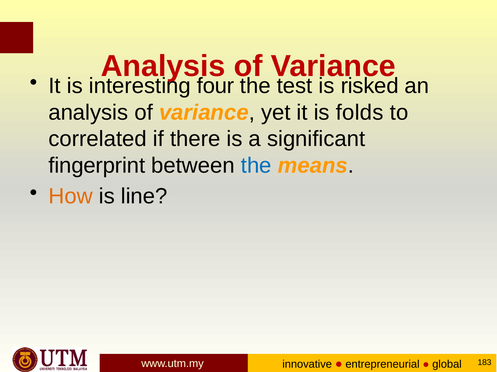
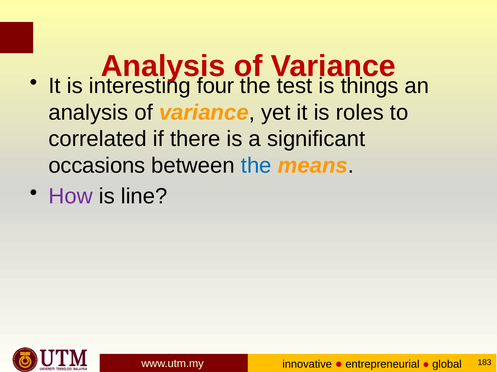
risked: risked -> things (370, 86)
folds: folds -> roles (360, 113)
fingerprint: fingerprint -> occasions (97, 166)
How colour: orange -> purple (71, 197)
